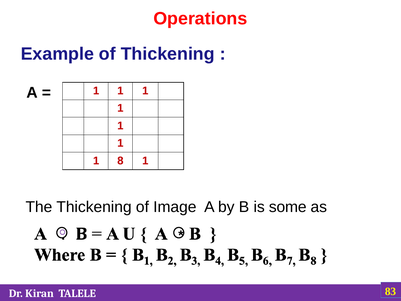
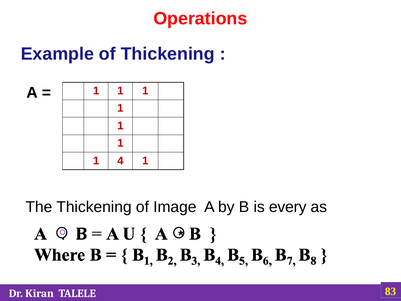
8: 8 -> 4 (120, 161)
some: some -> every (288, 207)
